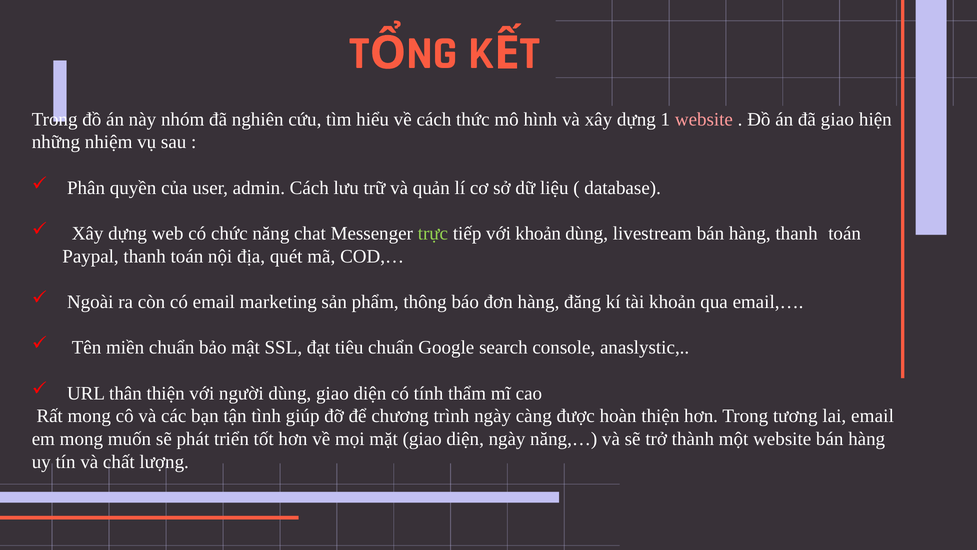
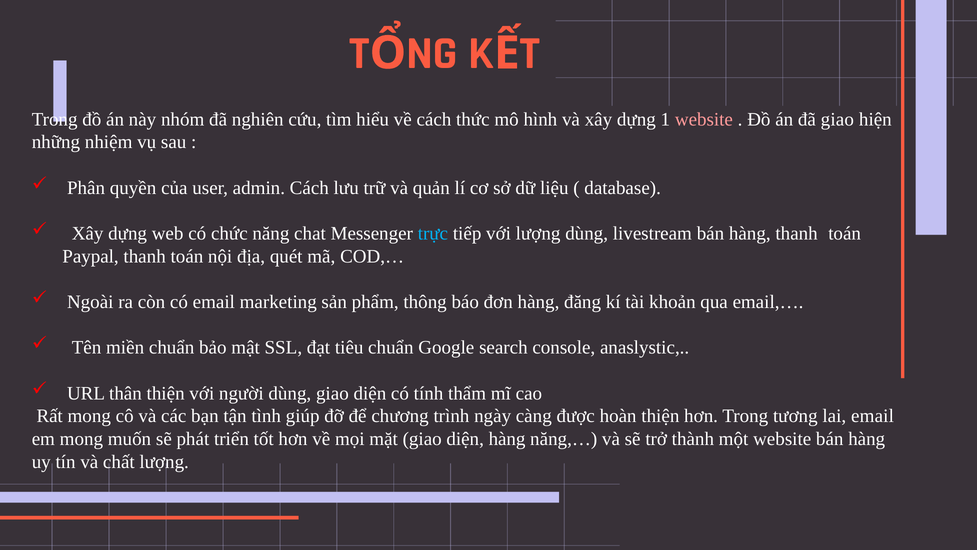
trực colour: light green -> light blue (433, 233)
với khoản: khoản -> lượng (538, 233)
diện ngày: ngày -> hàng (507, 439)
